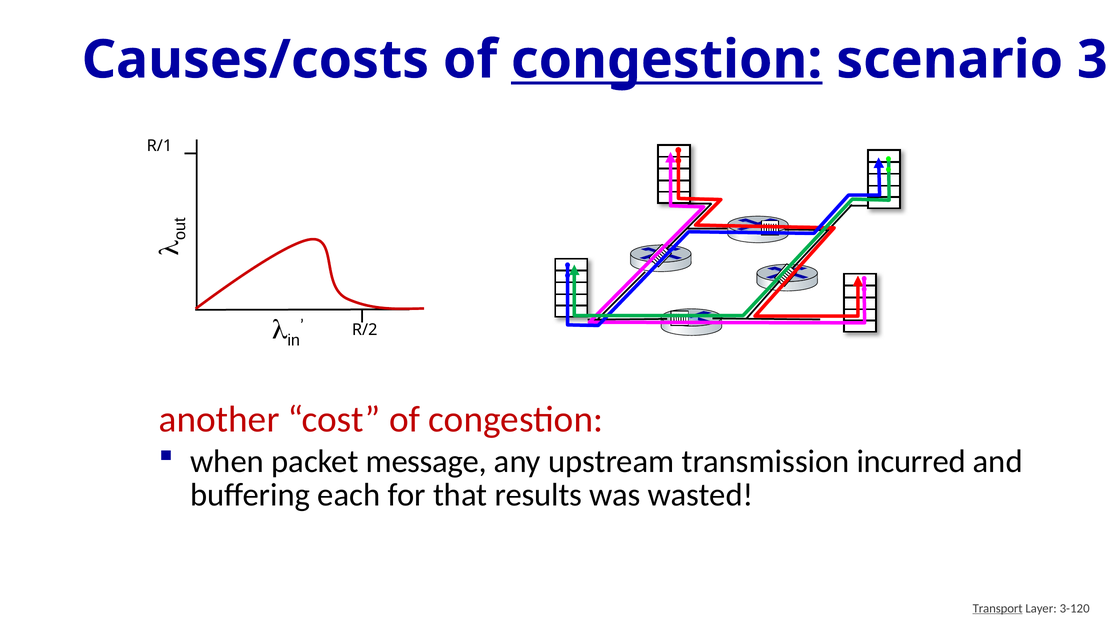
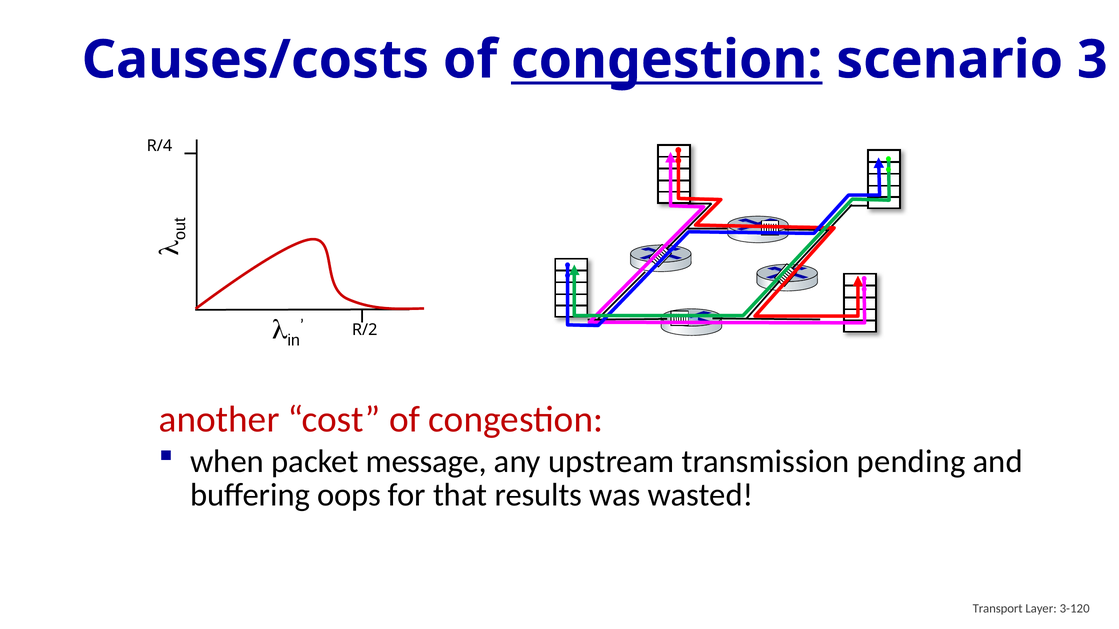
R/1: R/1 -> R/4 (159, 146)
incurred: incurred -> pending (911, 462)
each: each -> oops (349, 495)
Transport underline: present -> none (998, 609)
